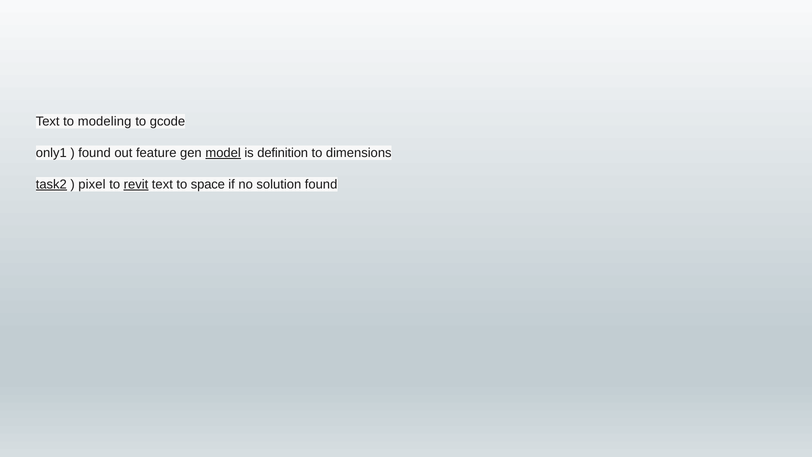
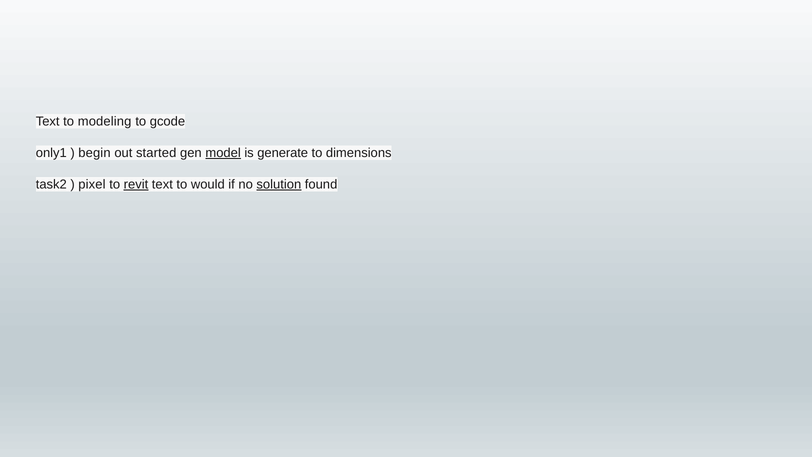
found: found -> begin (94, 153)
feature: feature -> started (156, 153)
definition: definition -> generate (283, 153)
task2 underline: present -> none (51, 184)
space: space -> would (208, 184)
solution underline: none -> present (279, 184)
